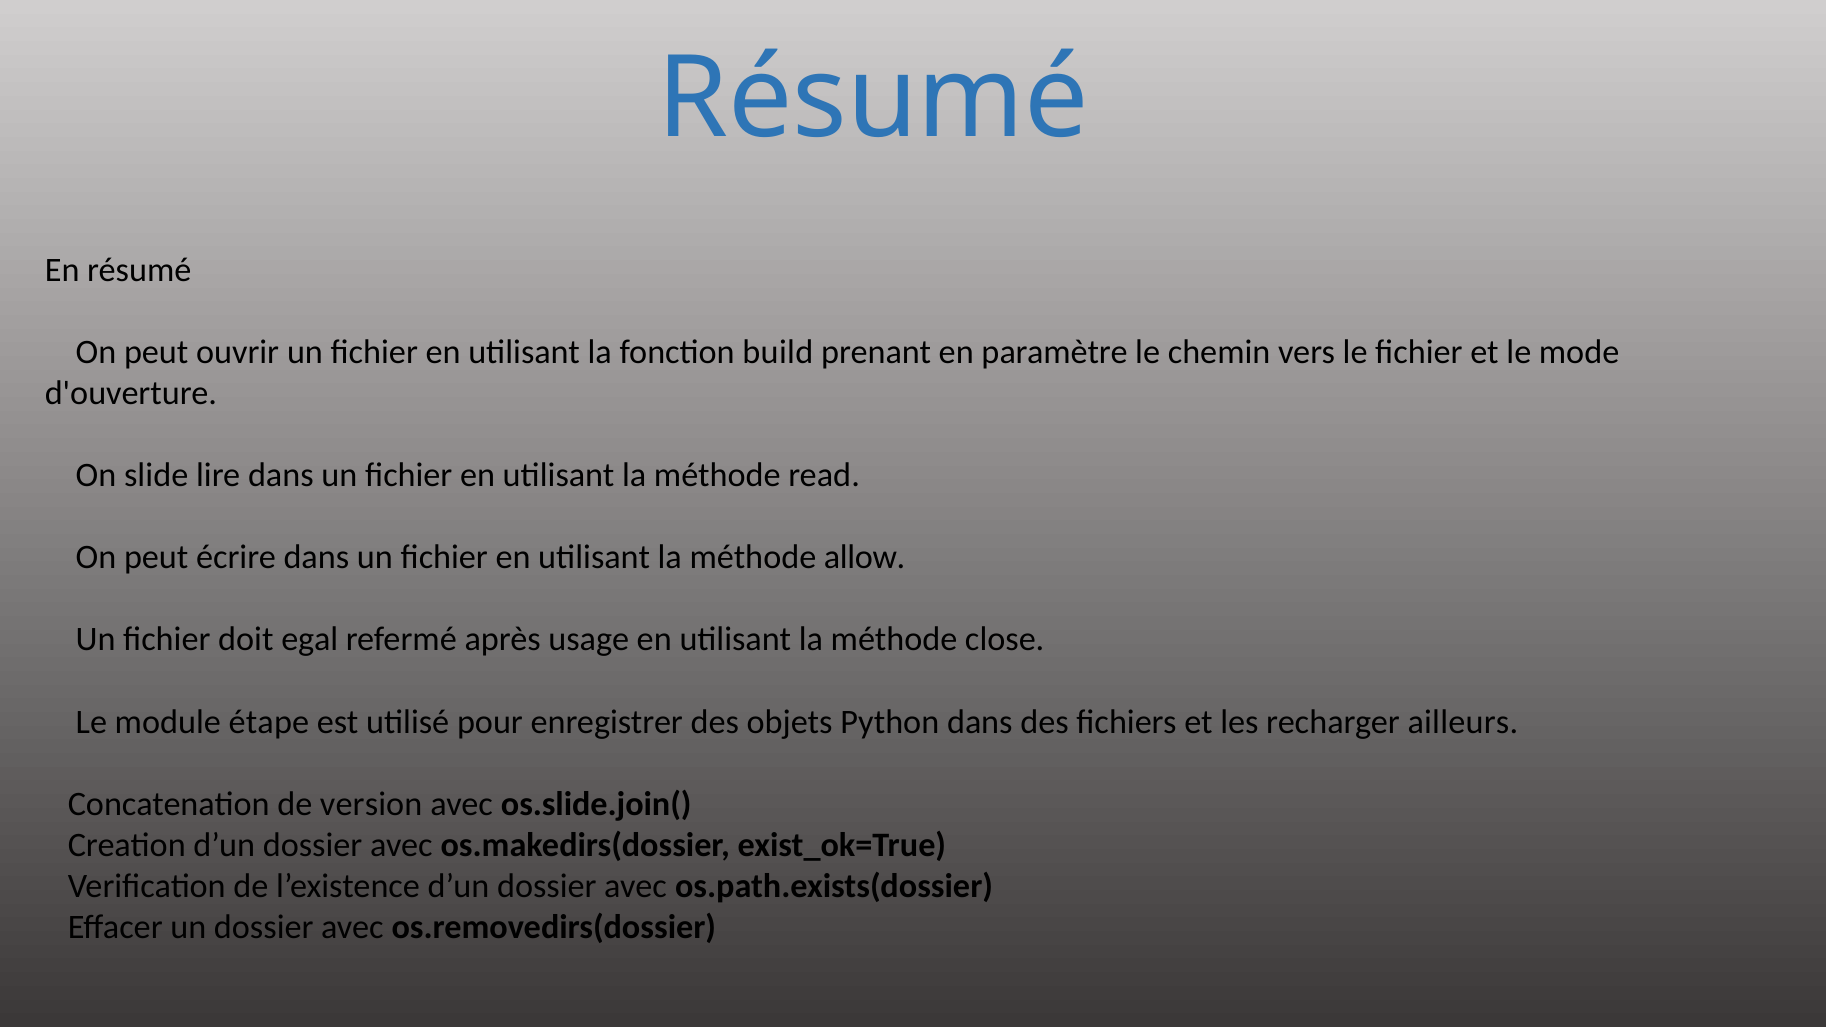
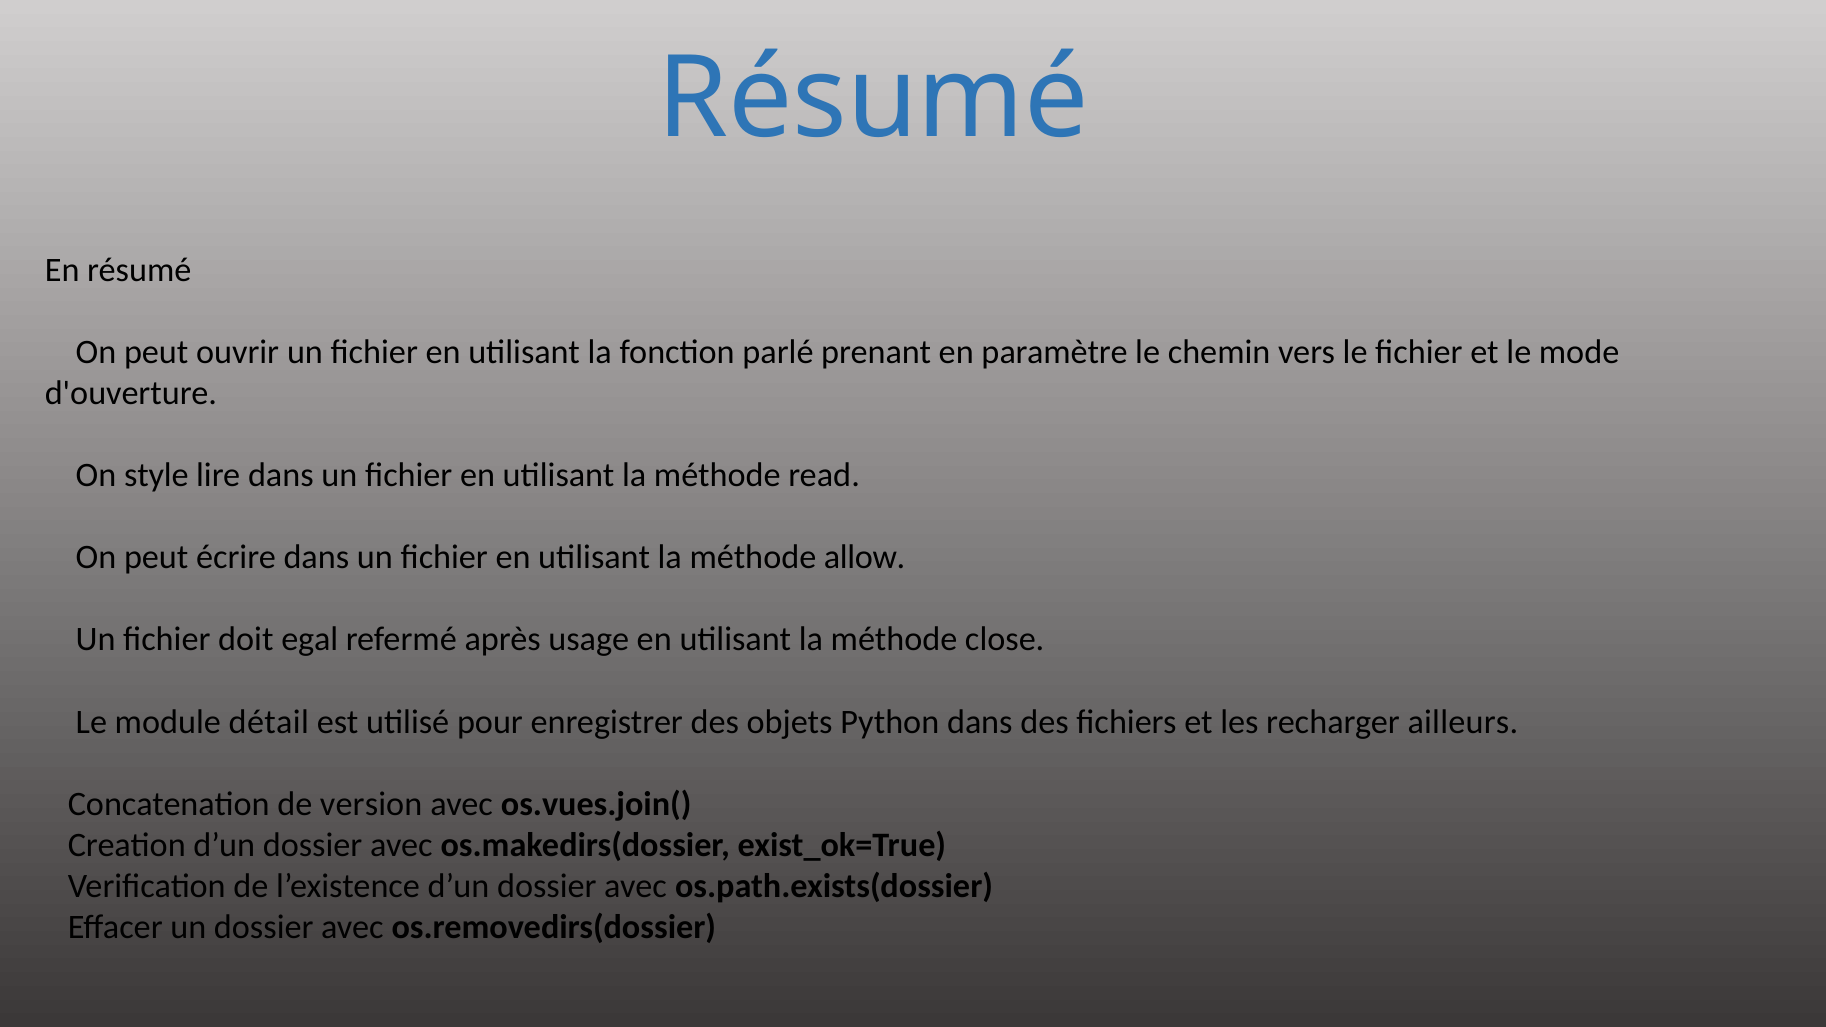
build: build -> parlé (778, 352)
slide: slide -> style (156, 475)
étape: étape -> détail (269, 722)
os.slide.join(: os.slide.join( -> os.vues.join( (596, 804)
